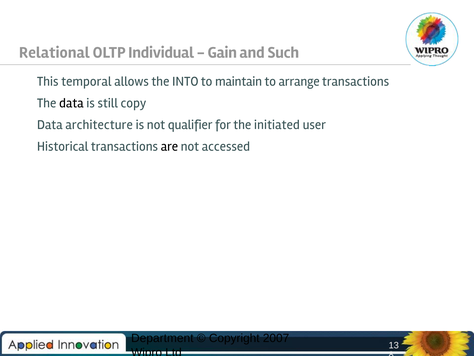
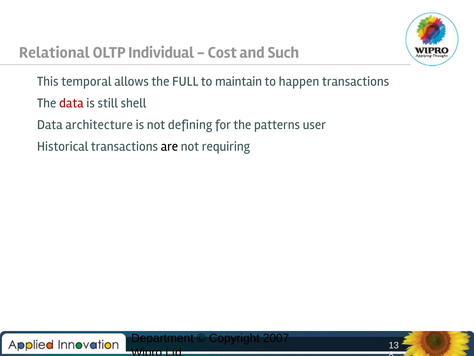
Gain: Gain -> Cost (222, 52)
INTO: INTO -> FULL (185, 81)
arrange: arrange -> happen (299, 81)
data colour: black -> red (71, 103)
copy: copy -> shell (133, 103)
qualifier: qualifier -> defining (190, 125)
initiated: initiated -> patterns (277, 125)
accessed: accessed -> requiring (226, 146)
